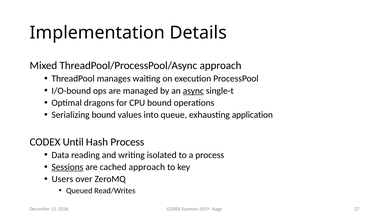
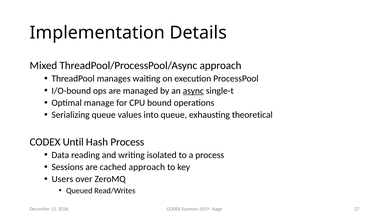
dragons: dragons -> manage (99, 103)
Serializing bound: bound -> queue (104, 115)
application: application -> theoretical (252, 115)
Sessions underline: present -> none (67, 167)
